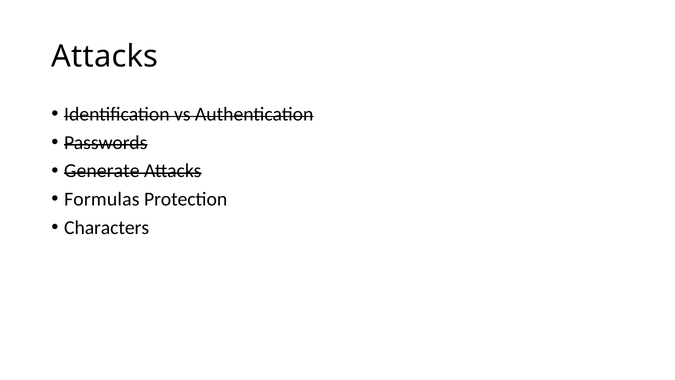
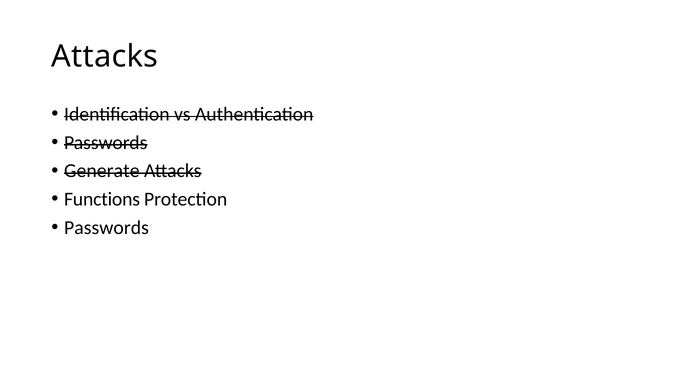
Formulas: Formulas -> Functions (102, 199)
Characters: Characters -> Passwords (107, 227)
